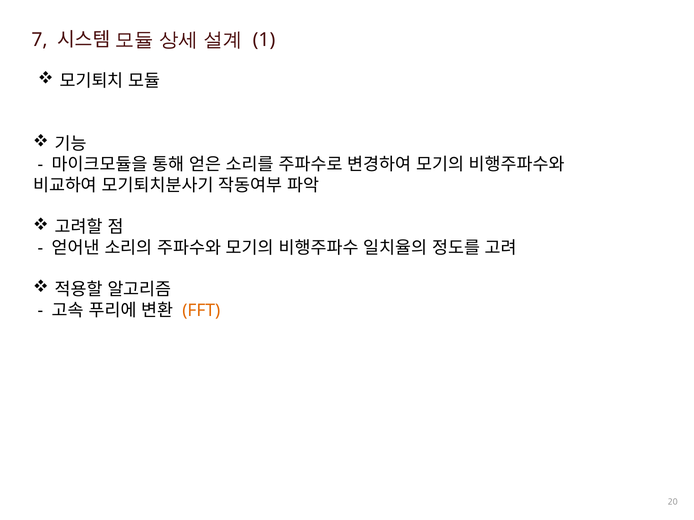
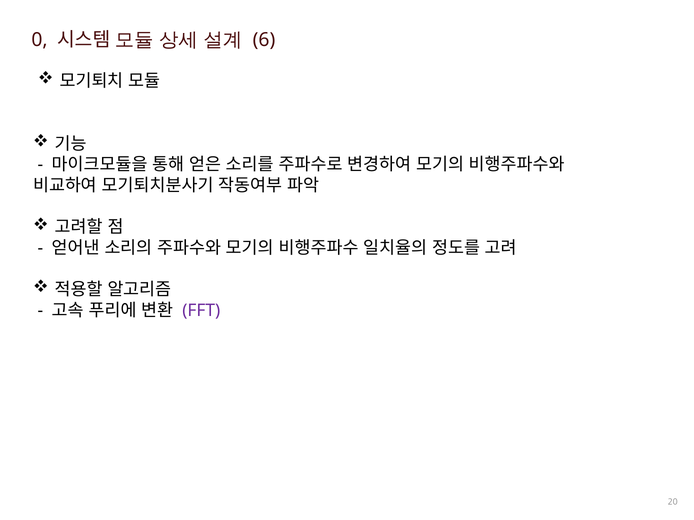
7: 7 -> 0 (40, 40)
1: 1 -> 6 (264, 40)
FFT colour: orange -> purple (201, 311)
